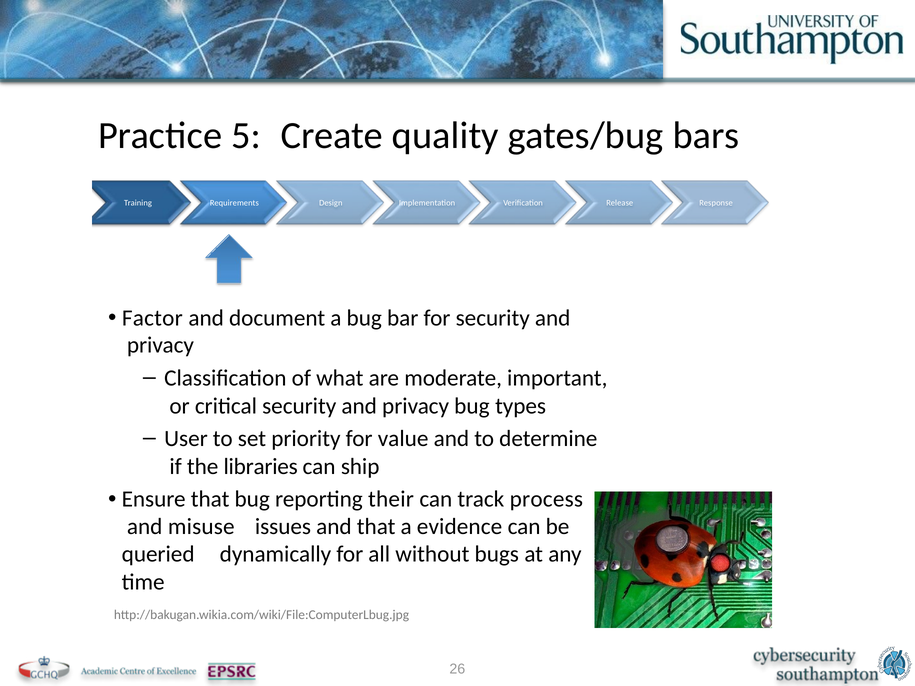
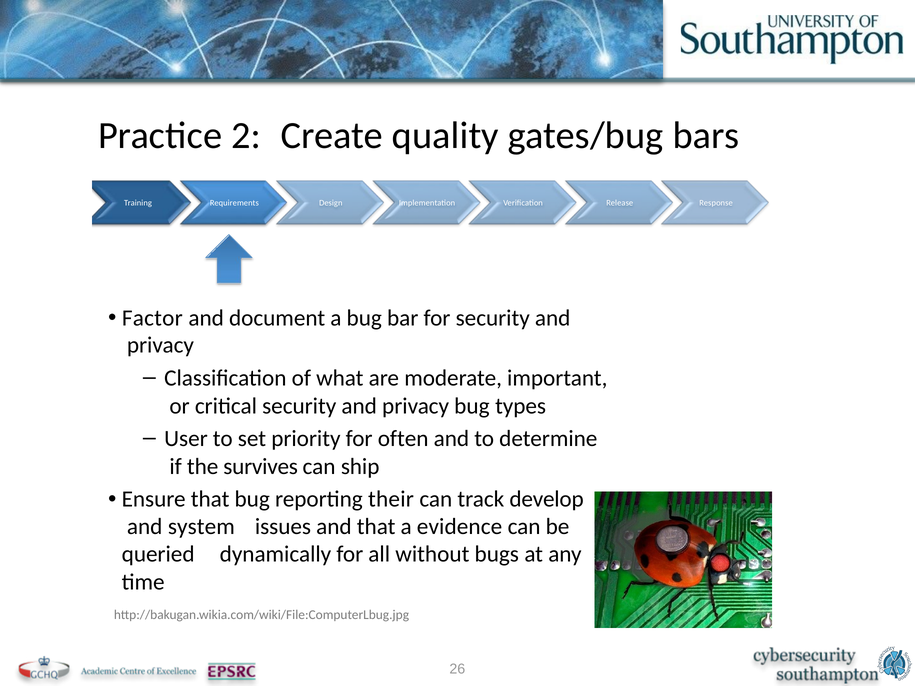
5: 5 -> 2 (246, 136)
value: value -> often (403, 439)
libraries: libraries -> survives (261, 467)
process: process -> develop (547, 499)
misuse: misuse -> system (201, 527)
